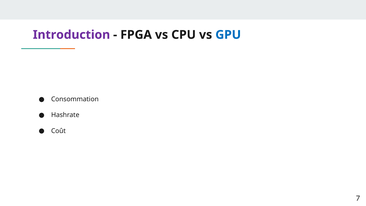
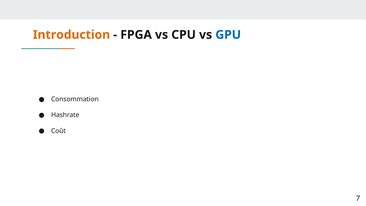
Introduction colour: purple -> orange (71, 35)
